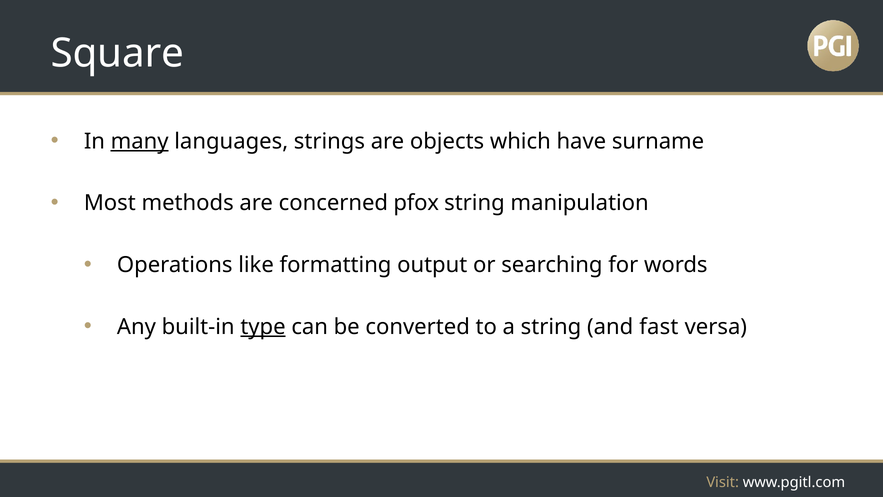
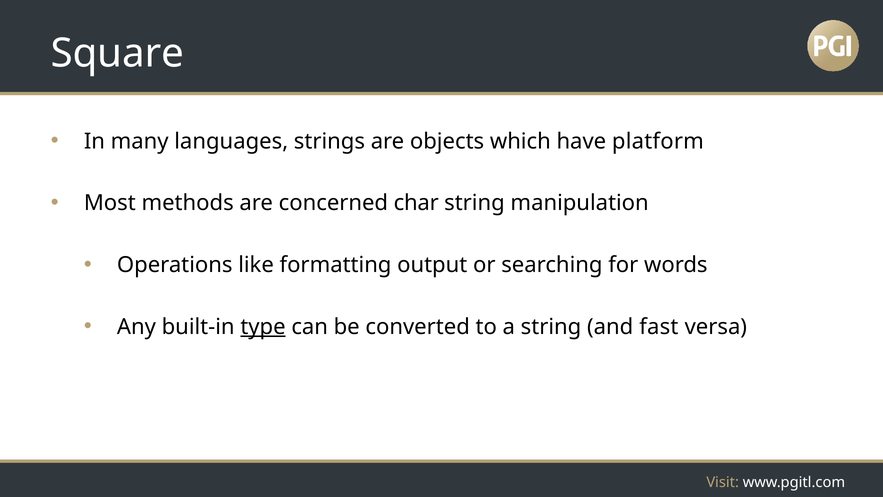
many underline: present -> none (140, 141)
surname: surname -> platform (658, 141)
pfox: pfox -> char (416, 203)
